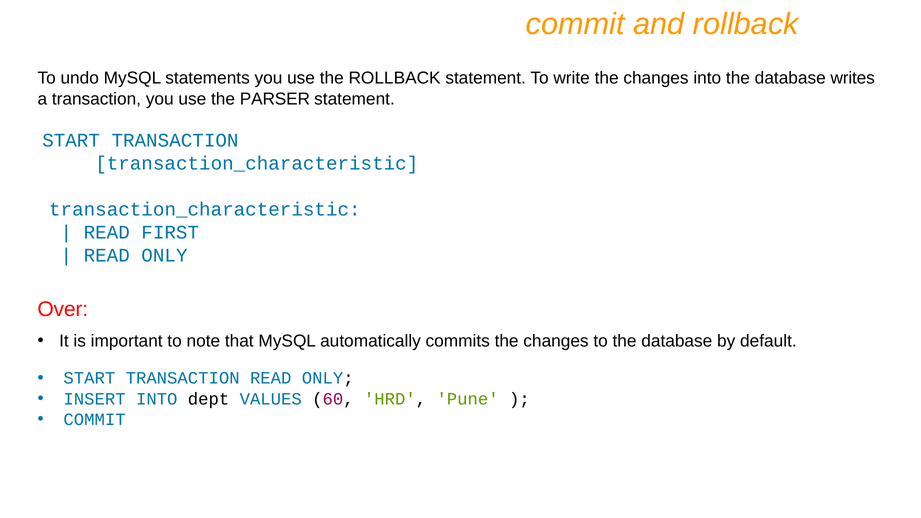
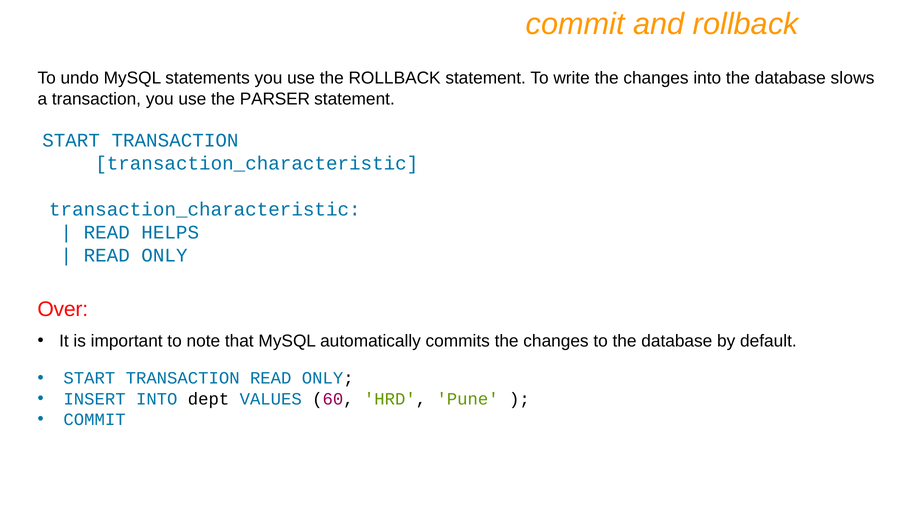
writes: writes -> slows (852, 78)
FIRST: FIRST -> HELPS (170, 232)
